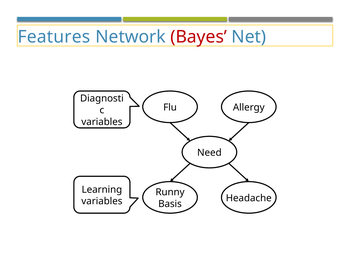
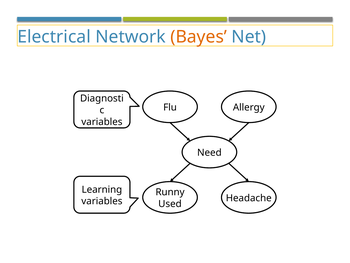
Features: Features -> Electrical (54, 37)
Bayes colour: red -> orange (199, 37)
Basis: Basis -> Used (170, 204)
